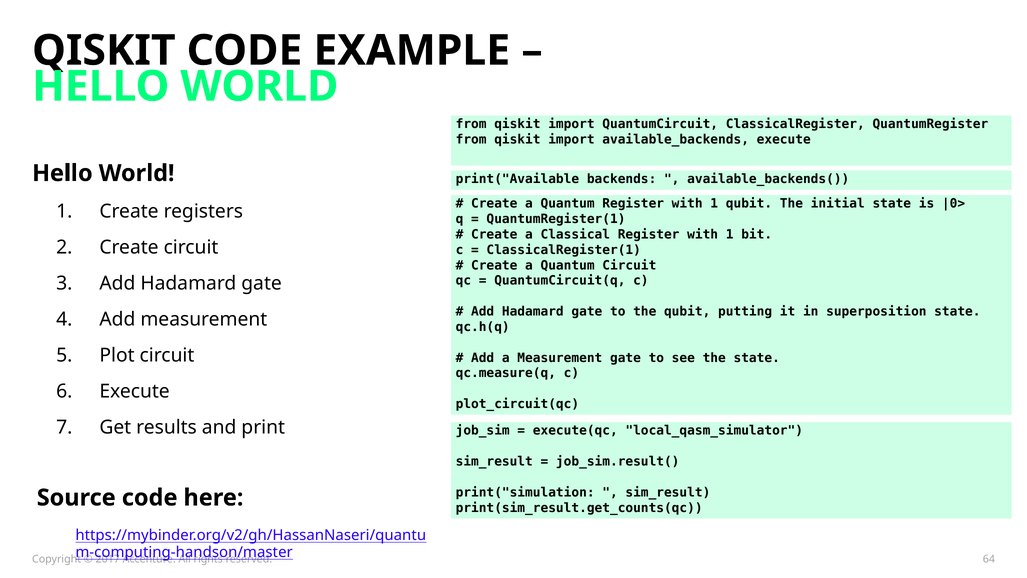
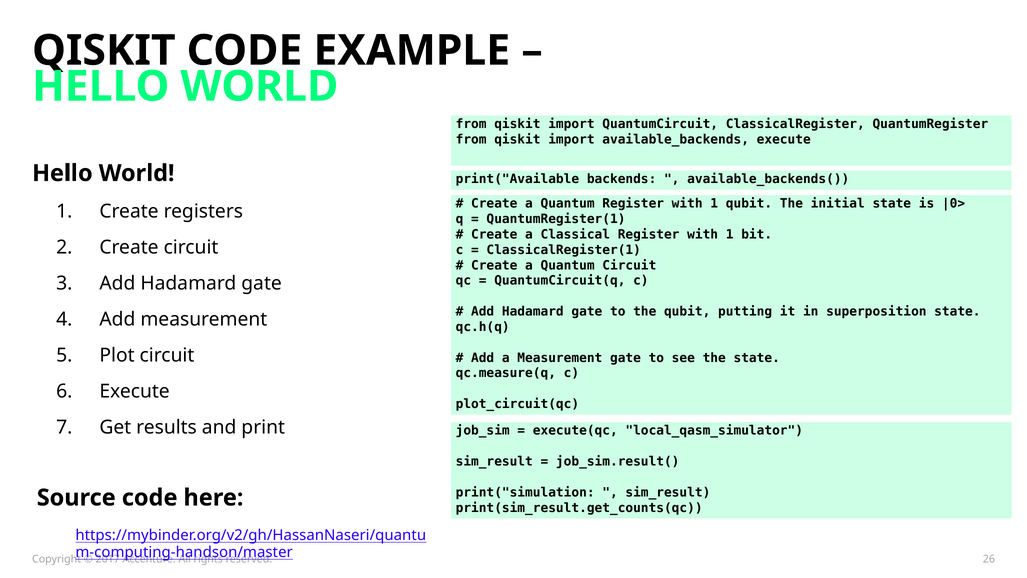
64: 64 -> 26 (989, 559)
